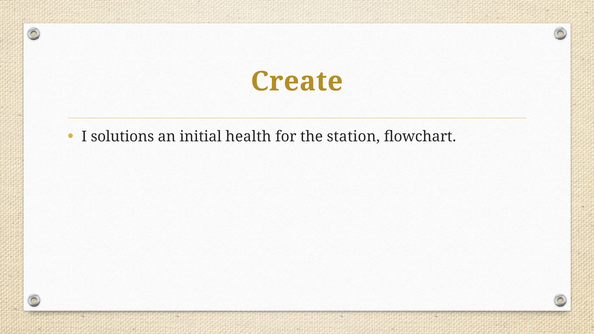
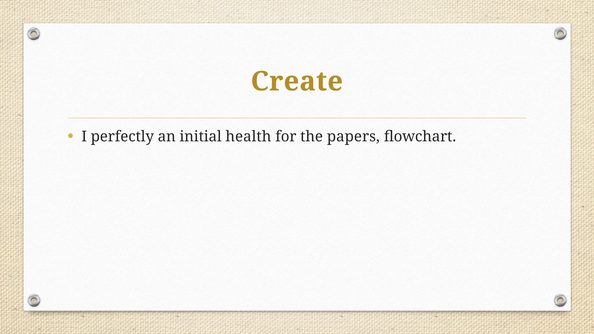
solutions: solutions -> perfectly (122, 137)
station: station -> papers (353, 137)
